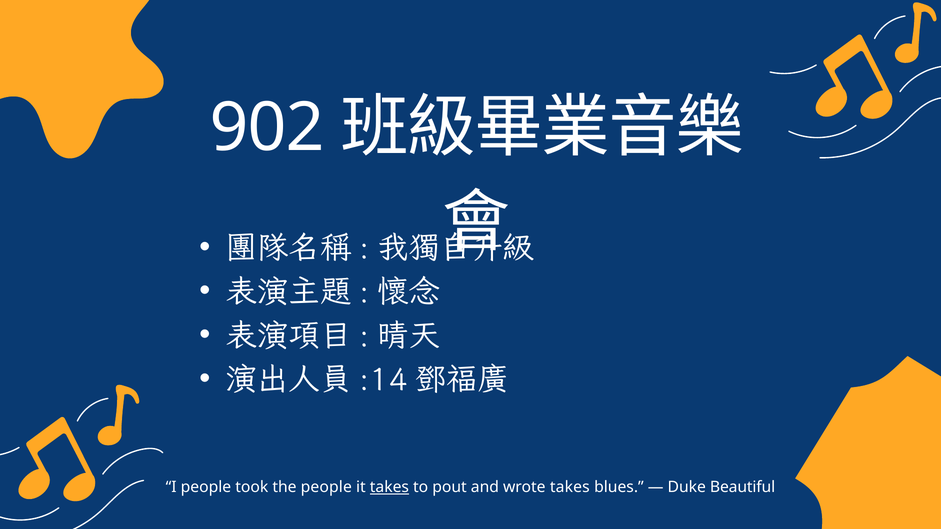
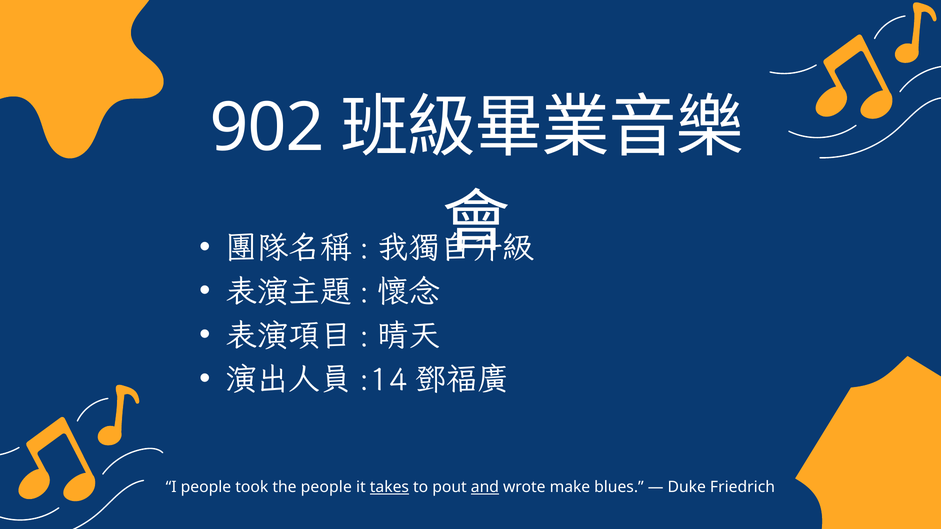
and underline: none -> present (485, 488)
wrote takes: takes -> make (570, 488)
Beautiful: Beautiful -> Friedrich (743, 488)
